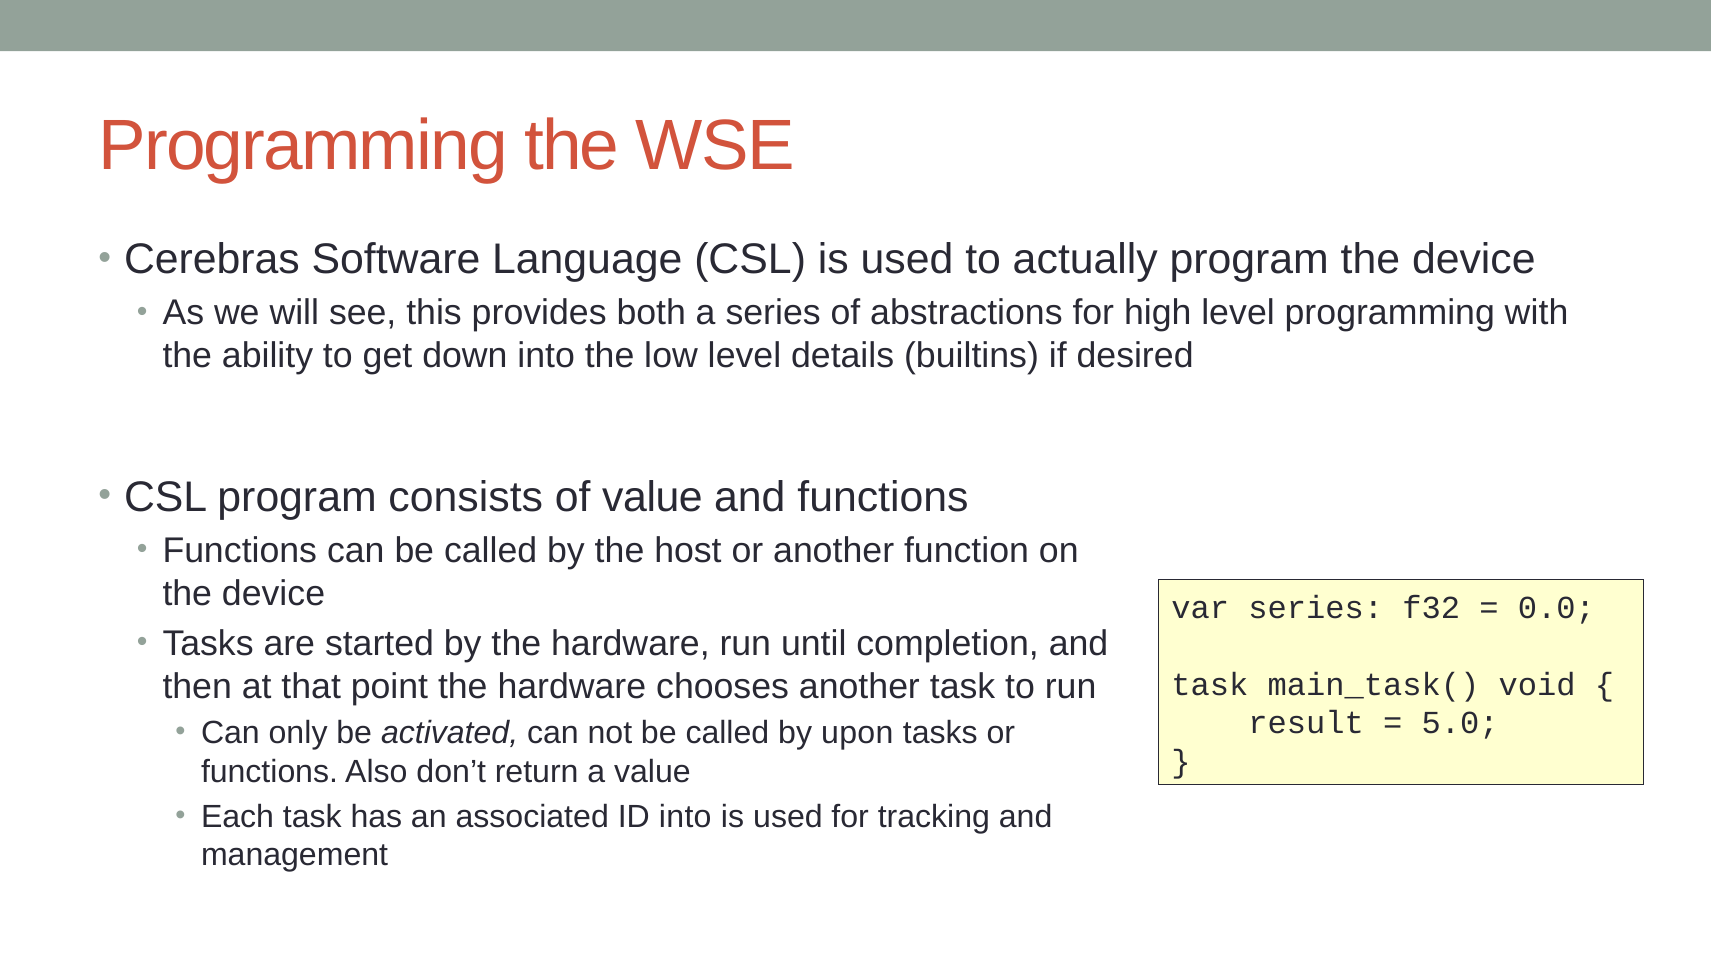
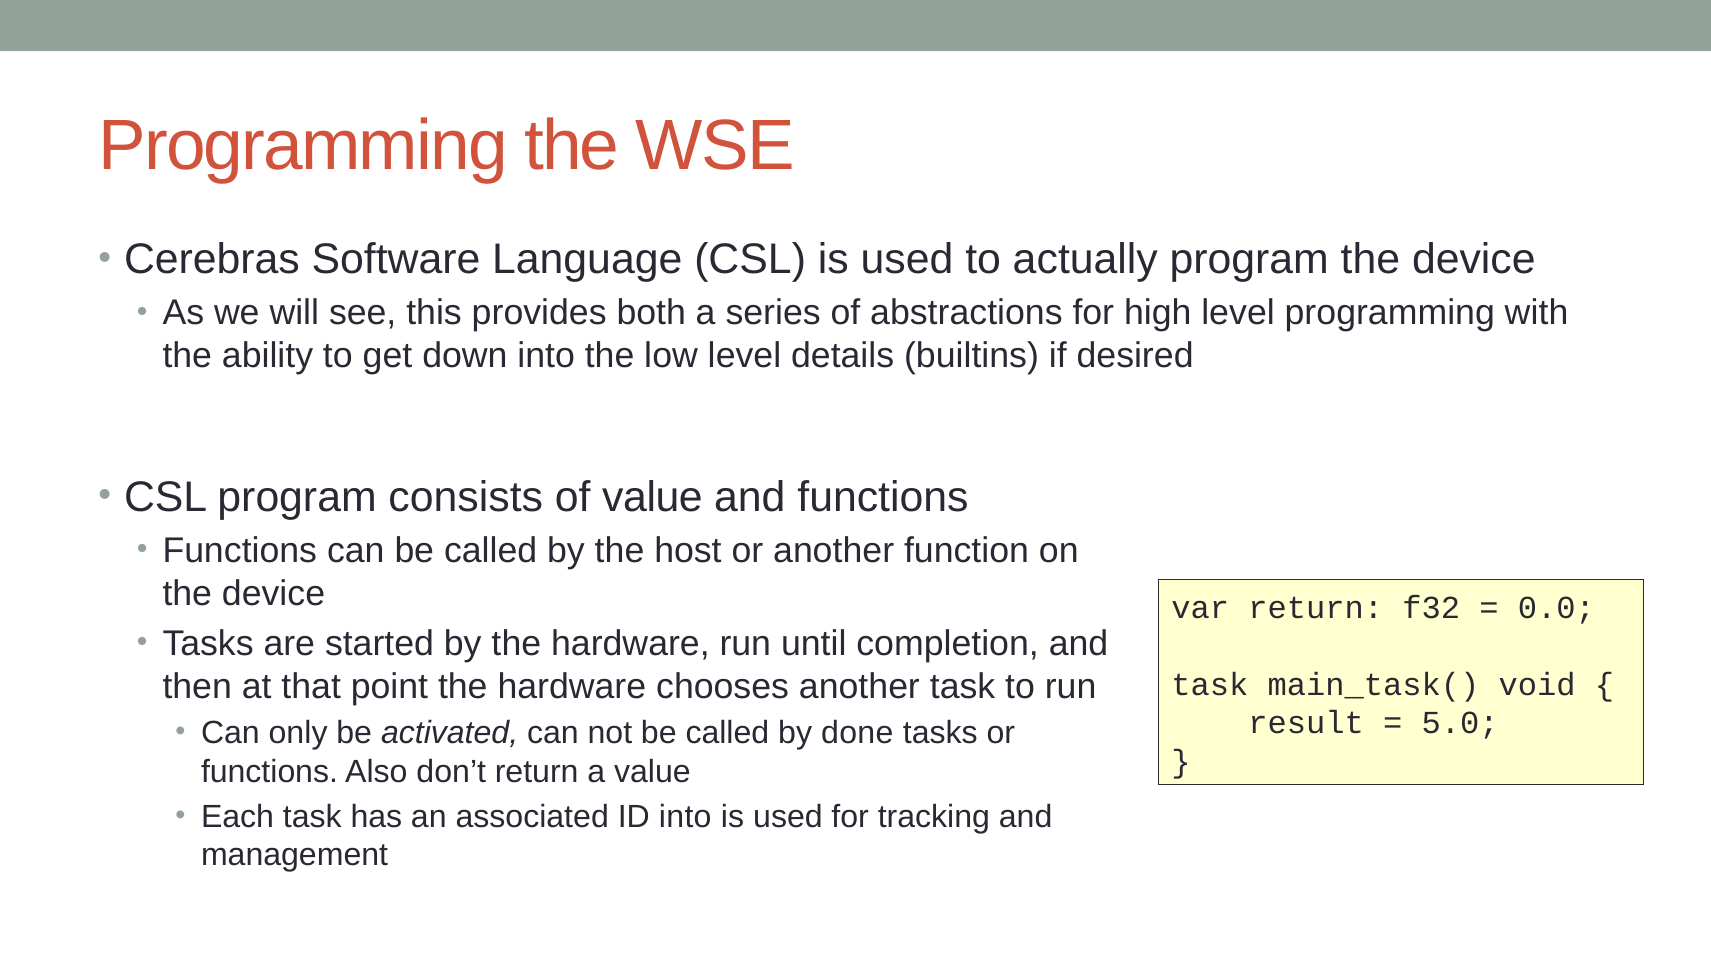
var series: series -> return (1316, 608)
upon: upon -> done (857, 733)
